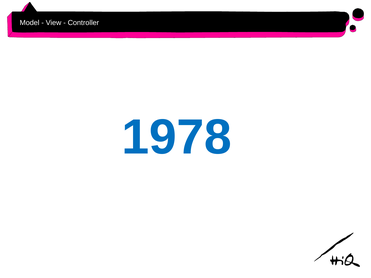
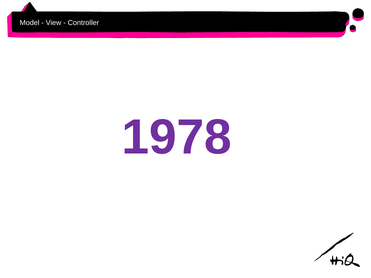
1978 colour: blue -> purple (177, 137)
